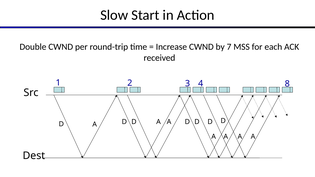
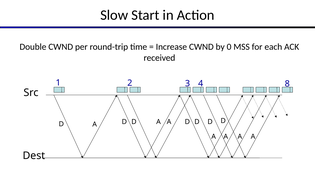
7: 7 -> 0 (229, 47)
